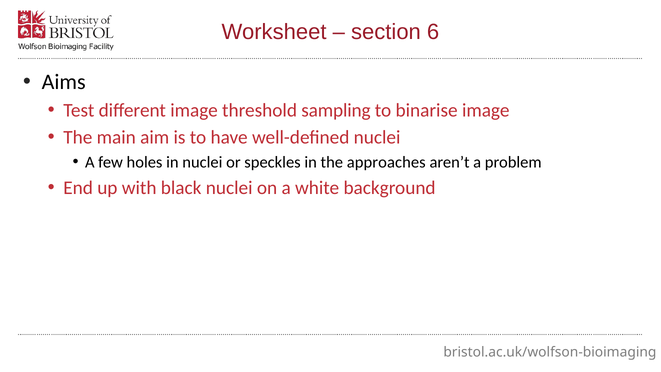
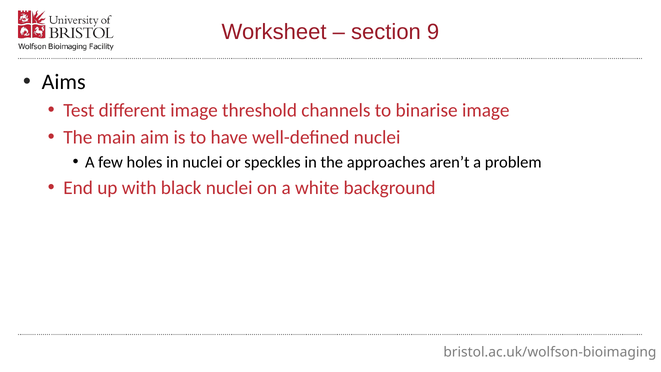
6: 6 -> 9 (433, 32)
sampling: sampling -> channels (336, 111)
